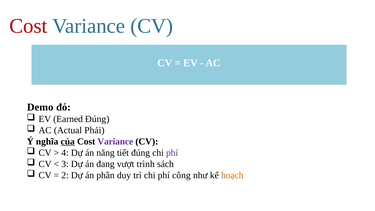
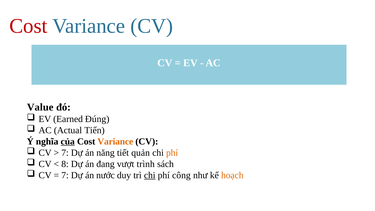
Demo: Demo -> Value (40, 107)
Phải: Phải -> Tiến (94, 130)
Variance colour: purple -> orange (115, 141)
4: 4 -> 7 (65, 153)
tiết đúng: đúng -> quản (141, 153)
phí colour: purple -> orange (172, 153)
3: 3 -> 8 (65, 164)
2: 2 -> 7 (65, 175)
phần: phần -> nước (106, 175)
chi underline: none -> present (150, 175)
